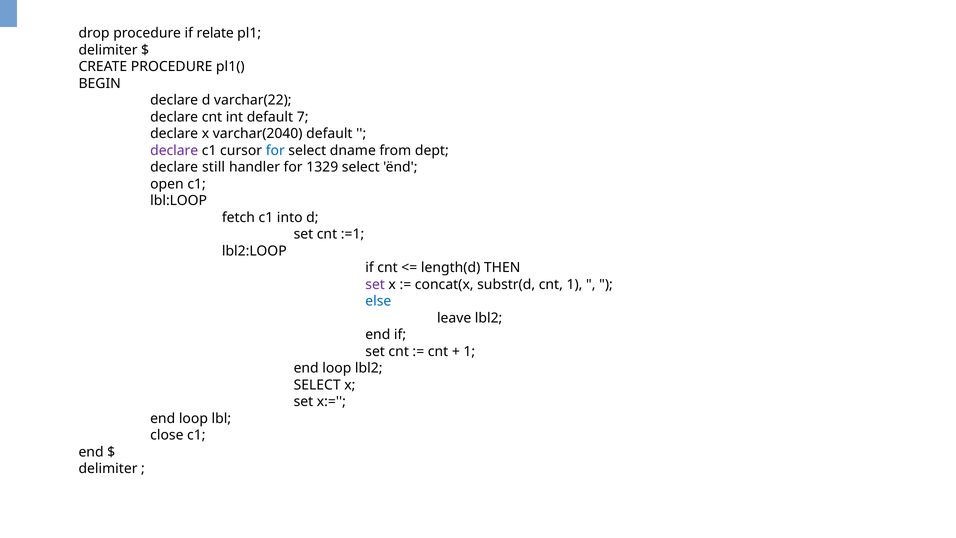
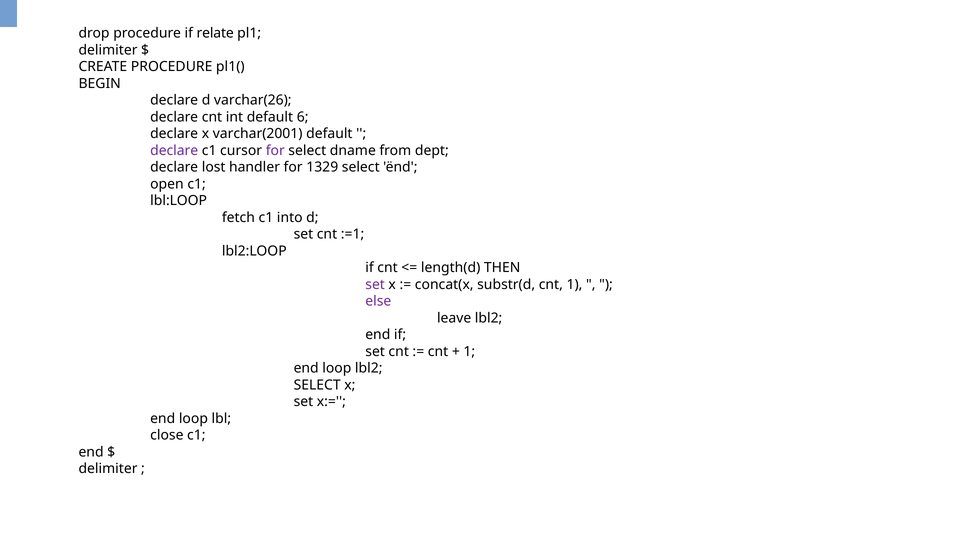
varchar(22: varchar(22 -> varchar(26 (253, 100)
7: 7 -> 6 (303, 117)
varchar(2040: varchar(2040 -> varchar(2001 (258, 134)
for colour: blue -> purple (275, 150)
still: still -> lost (214, 167)
else colour: blue -> purple (378, 301)
